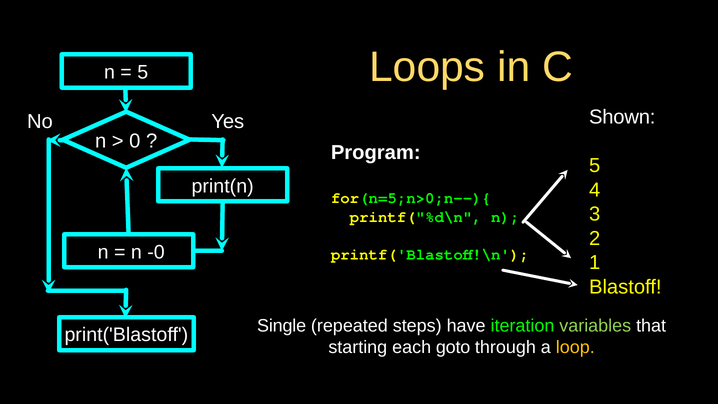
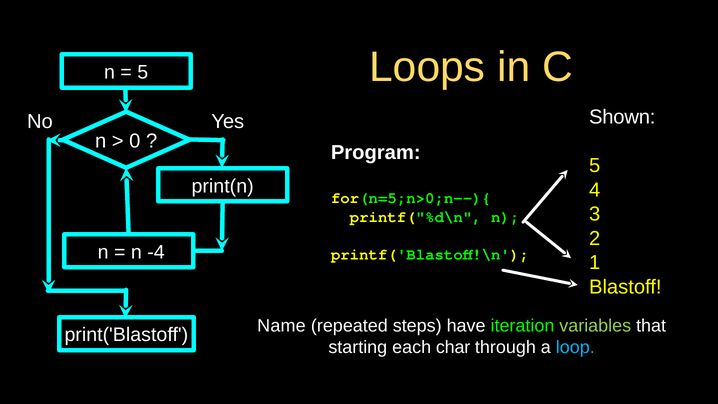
-0: -0 -> -4 (156, 252)
Single: Single -> Name (281, 326)
goto: goto -> char (453, 347)
loop colour: yellow -> light blue (575, 347)
